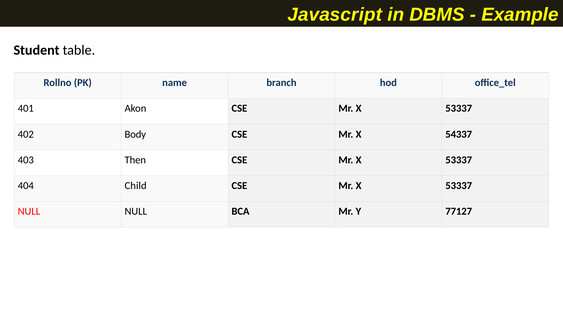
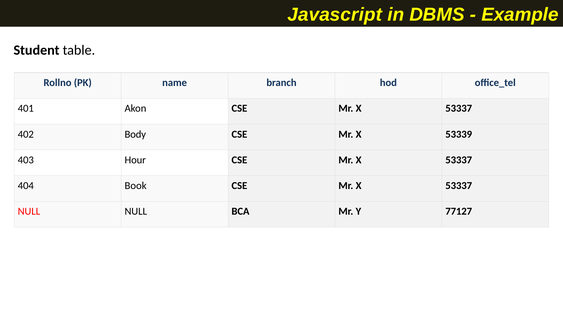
54337: 54337 -> 53339 (459, 134)
Then: Then -> Hour (135, 160)
Child: Child -> Book (136, 186)
